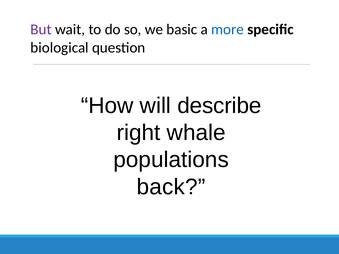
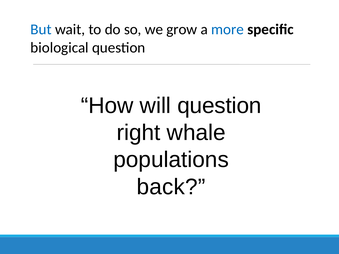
But colour: purple -> blue (41, 30)
basic: basic -> grow (182, 30)
will describe: describe -> question (219, 106)
